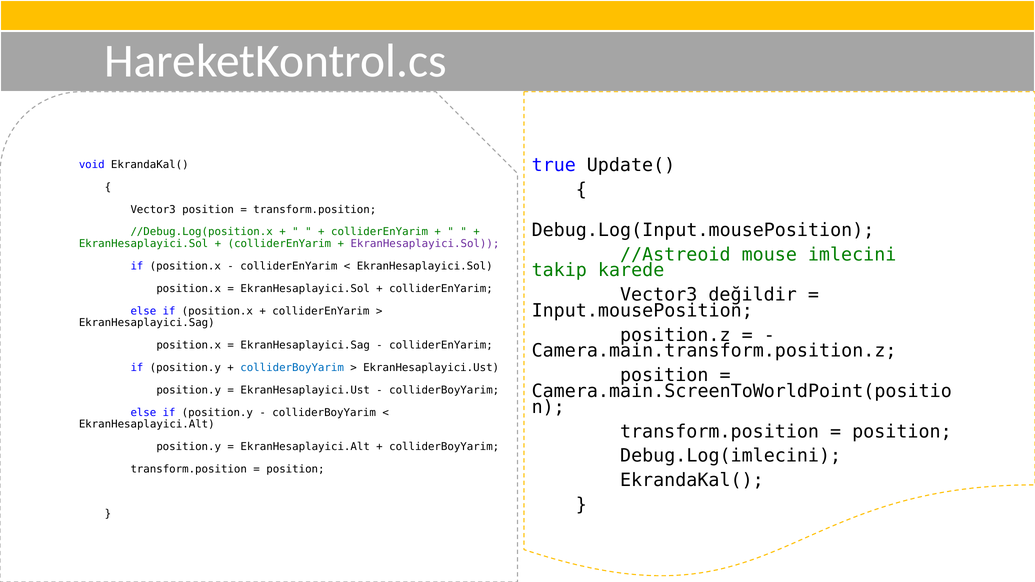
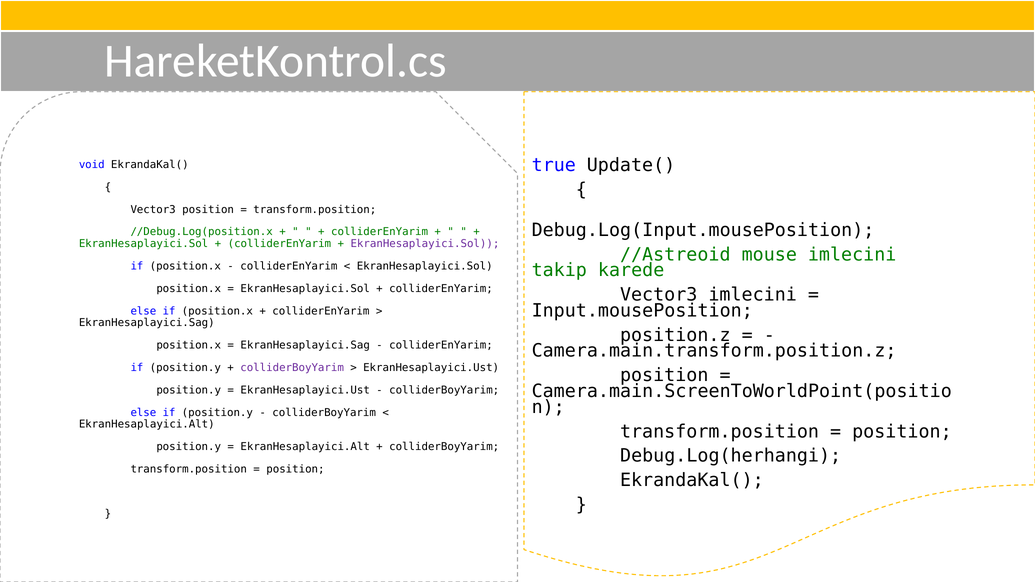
Vector3 değildir: değildir -> imlecini (753, 295)
colliderBoyYarim colour: blue -> purple (292, 368)
Debug.Log(imlecini: Debug.Log(imlecini -> Debug.Log(herhangi (731, 456)
